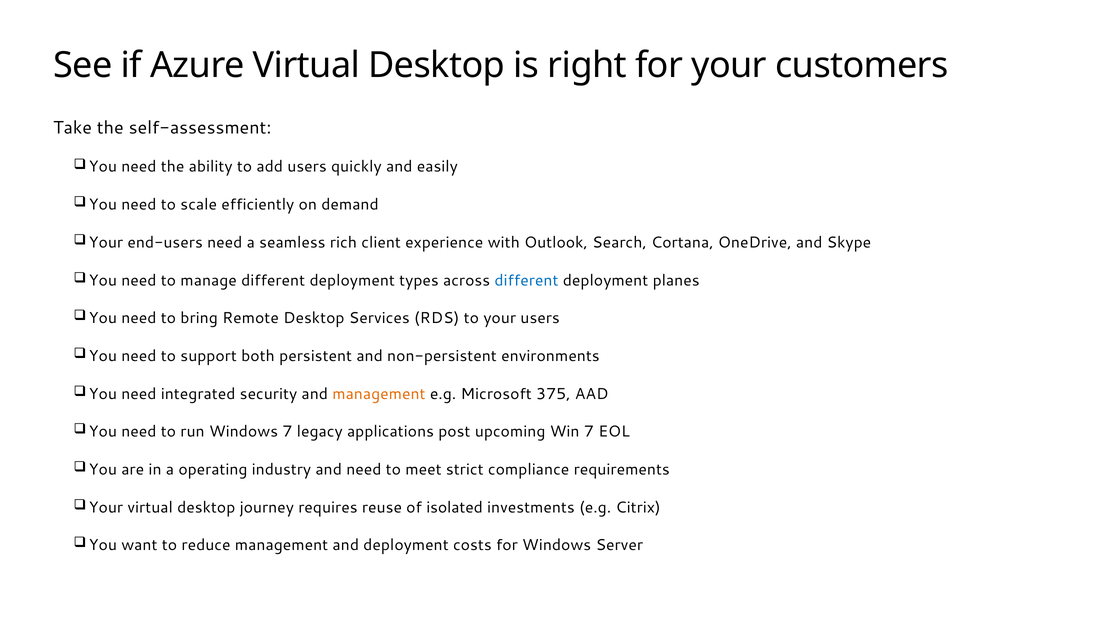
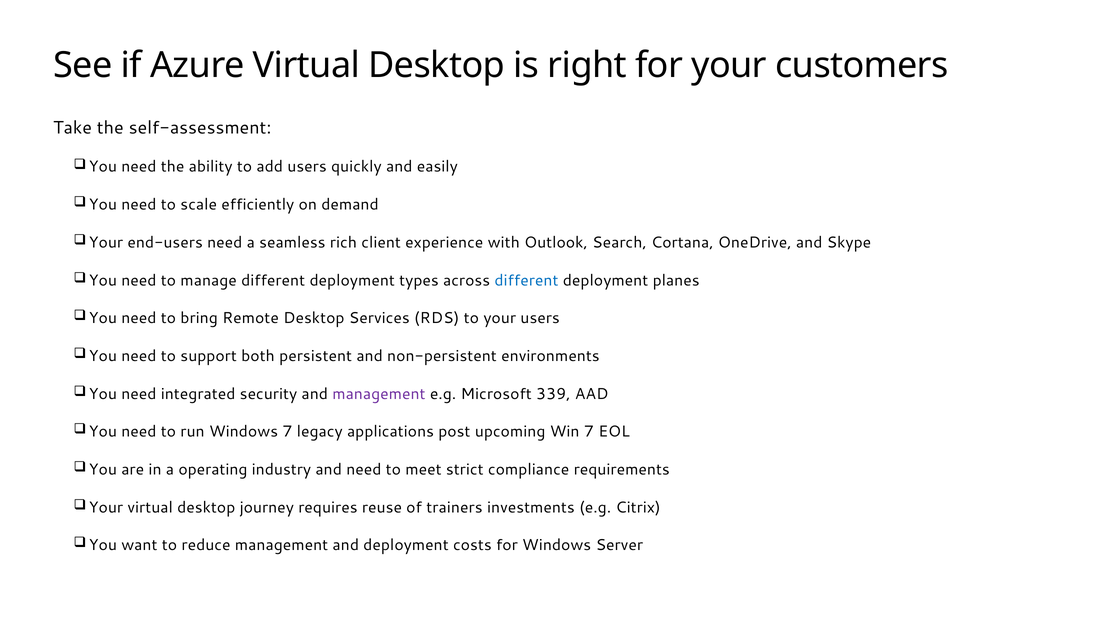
management colour: orange -> purple (379, 394)
375: 375 -> 339 (553, 394)
isolated: isolated -> trainers (454, 507)
